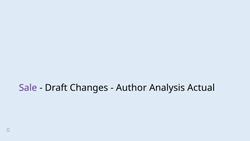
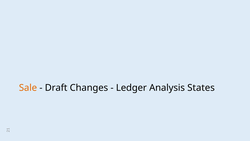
Sale colour: purple -> orange (28, 87)
Author: Author -> Ledger (131, 87)
Actual: Actual -> States (201, 87)
